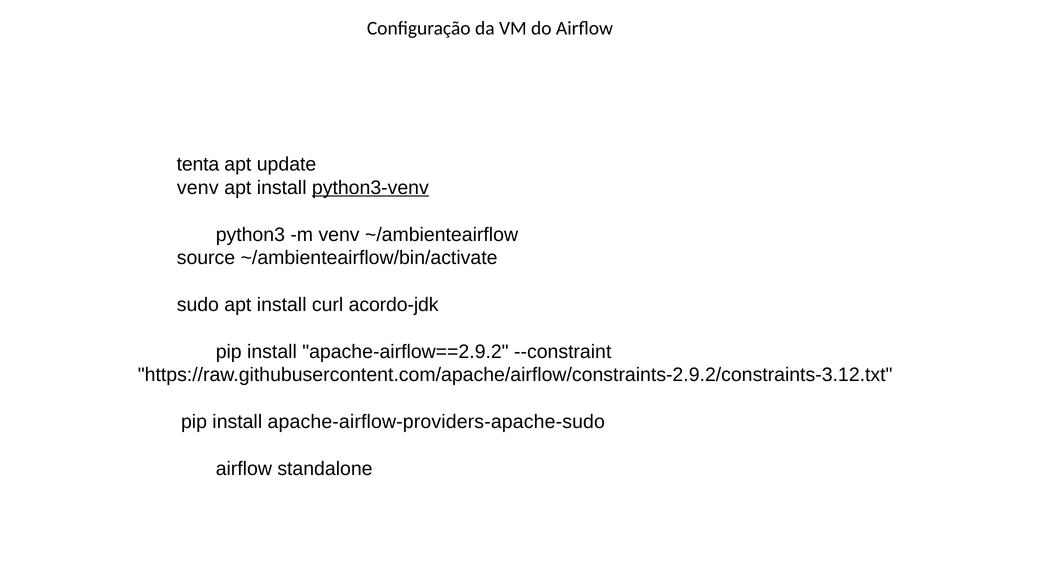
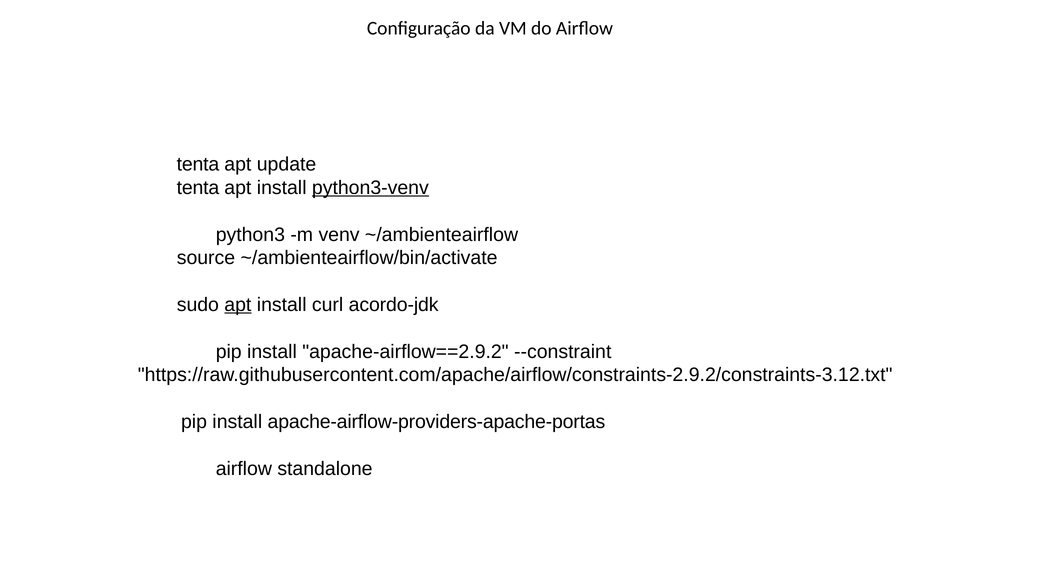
venv: venv -> tenta (198, 188)
apt underline: none -> present (238, 304)
apache-airflow-providers-apache-sudo: apache-airflow-providers-apache-sudo -> apache-airflow-providers-apache-portas (436, 421)
